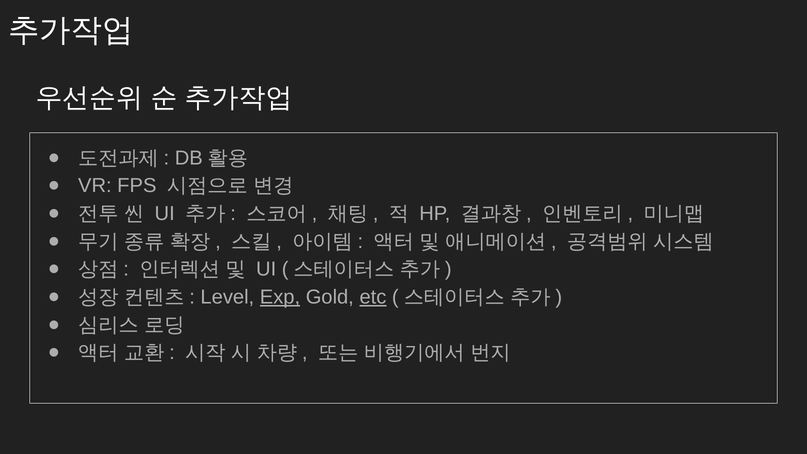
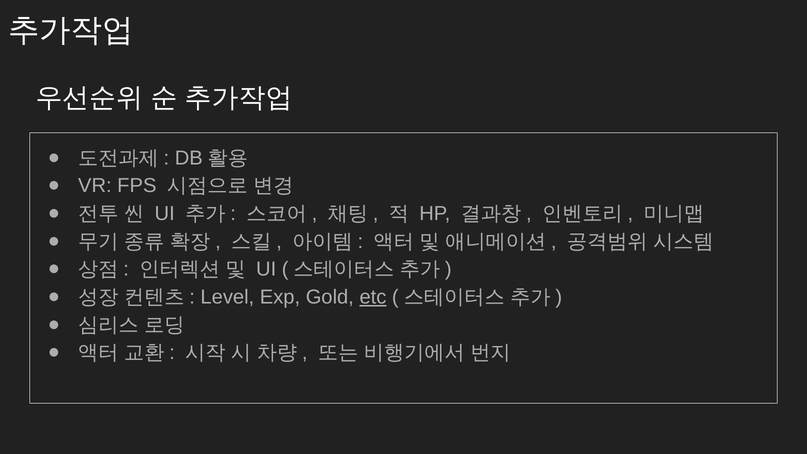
Exp underline: present -> none (280, 297)
